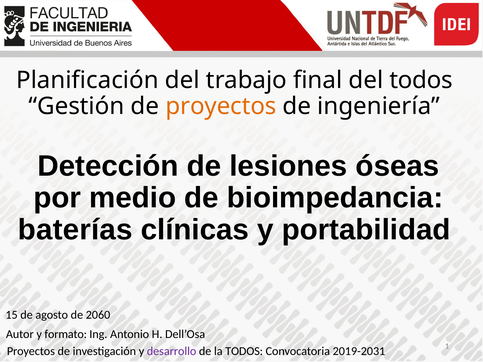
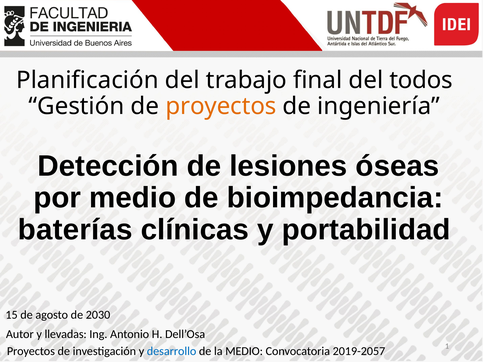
2060: 2060 -> 2030 (98, 315)
formato: formato -> llevadas (66, 335)
desarrollo colour: purple -> blue (172, 352)
la TODOS: TODOS -> MEDIO (244, 352)
2019-2031: 2019-2031 -> 2019-2057 (359, 352)
